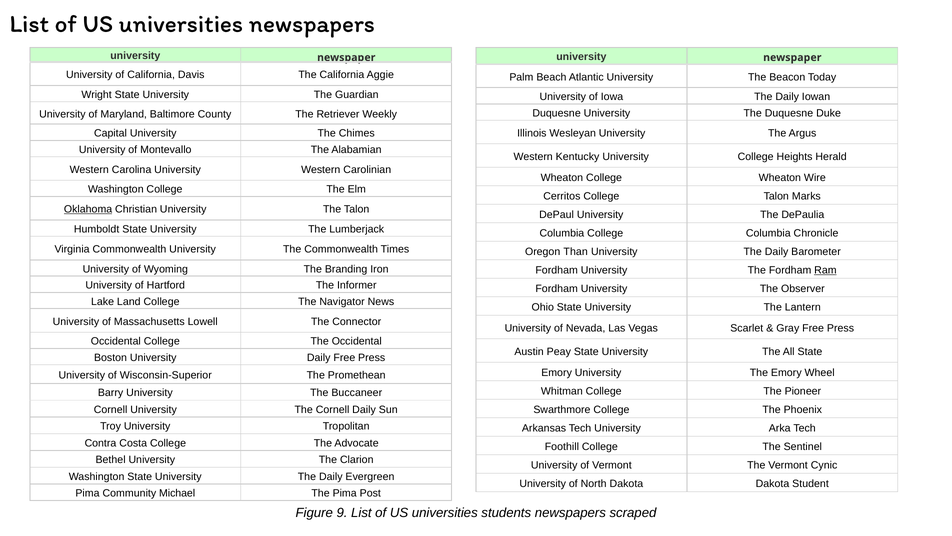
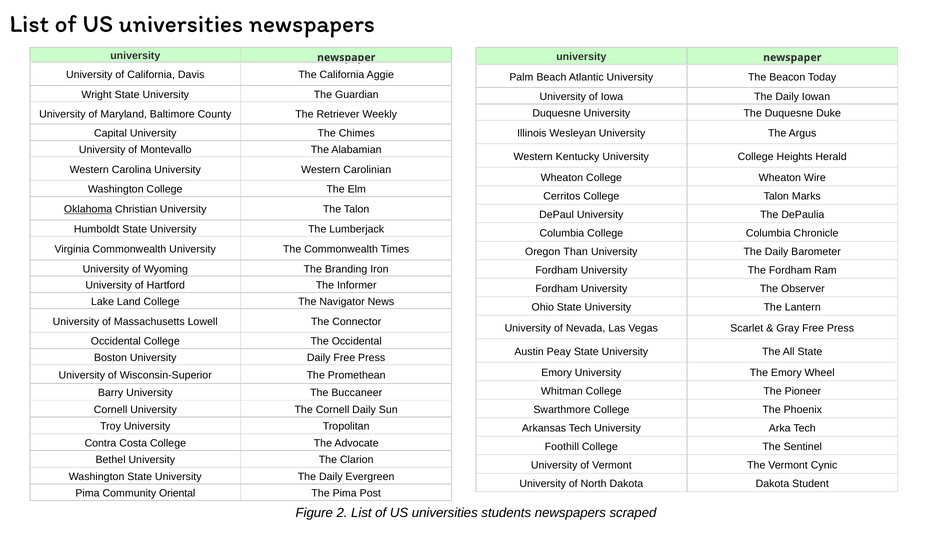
Ram underline: present -> none (825, 270)
Michael: Michael -> Oriental (177, 493)
9: 9 -> 2 (342, 512)
